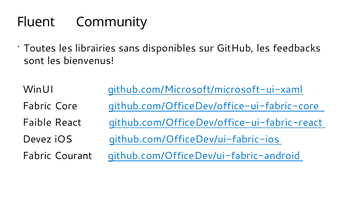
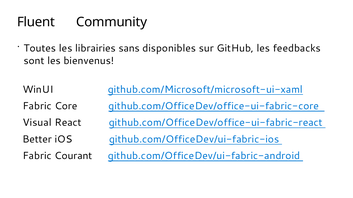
Faible: Faible -> Visual (37, 123)
Devez: Devez -> Better (37, 140)
